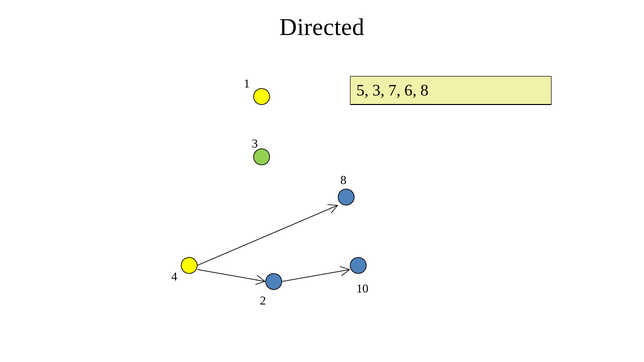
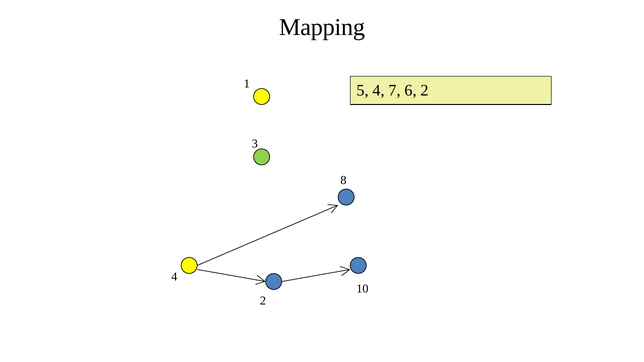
Directed: Directed -> Mapping (322, 27)
5 3: 3 -> 4 (379, 90)
6 8: 8 -> 2 (425, 90)
